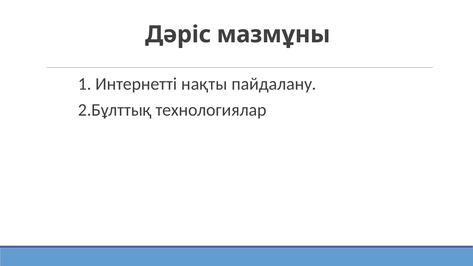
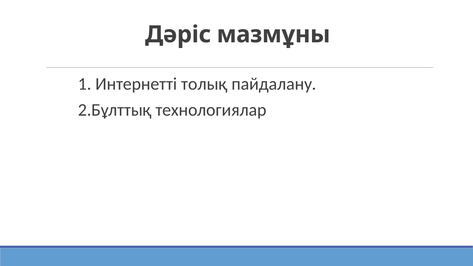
нақты: нақты -> толық (204, 84)
